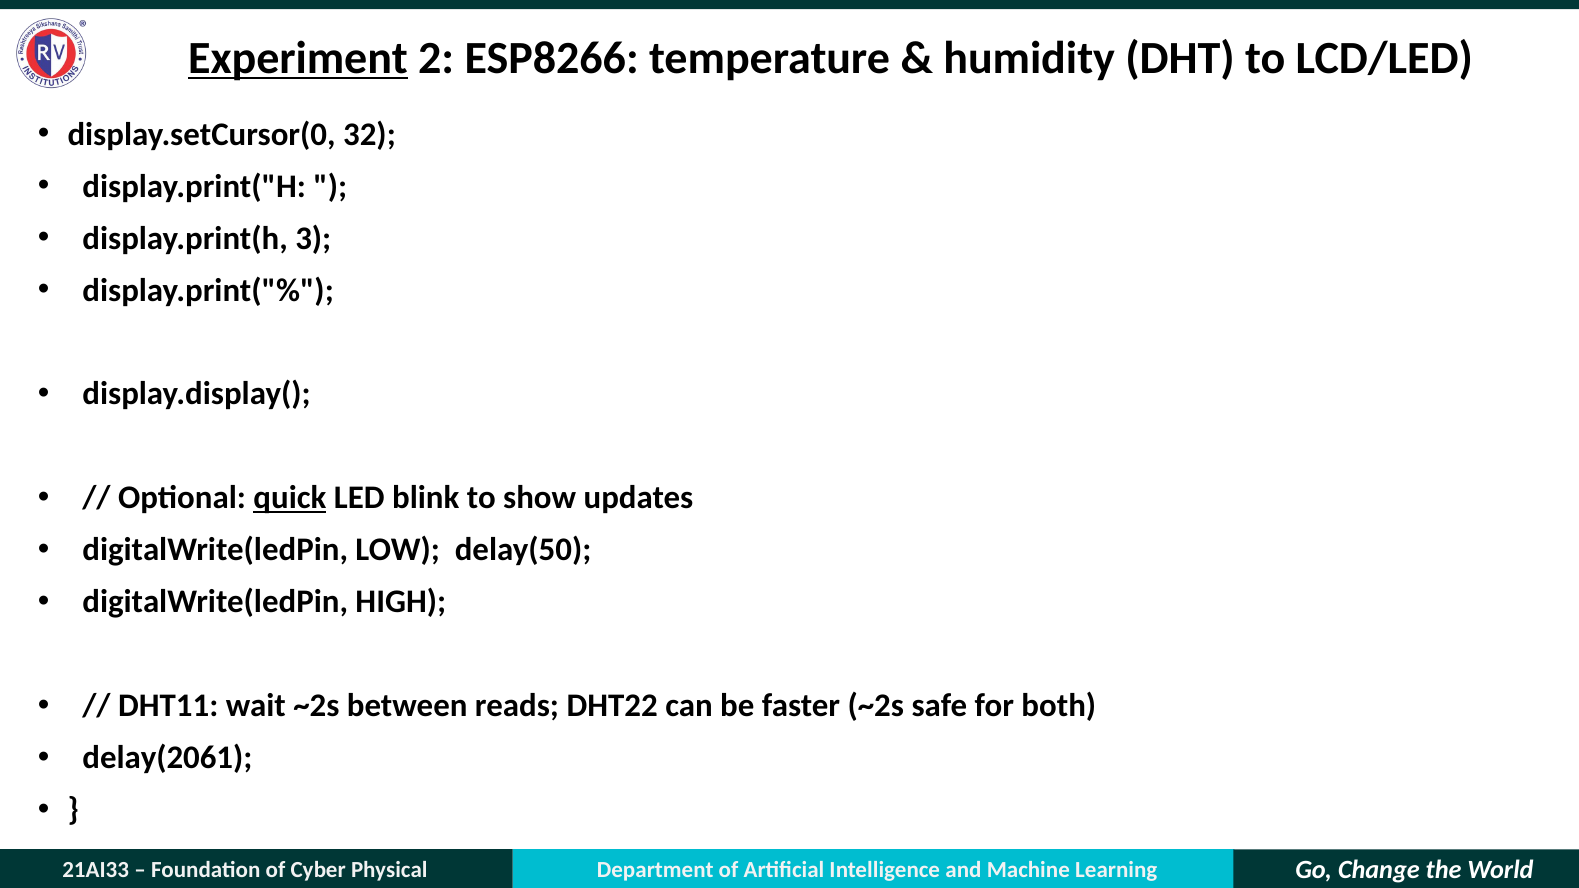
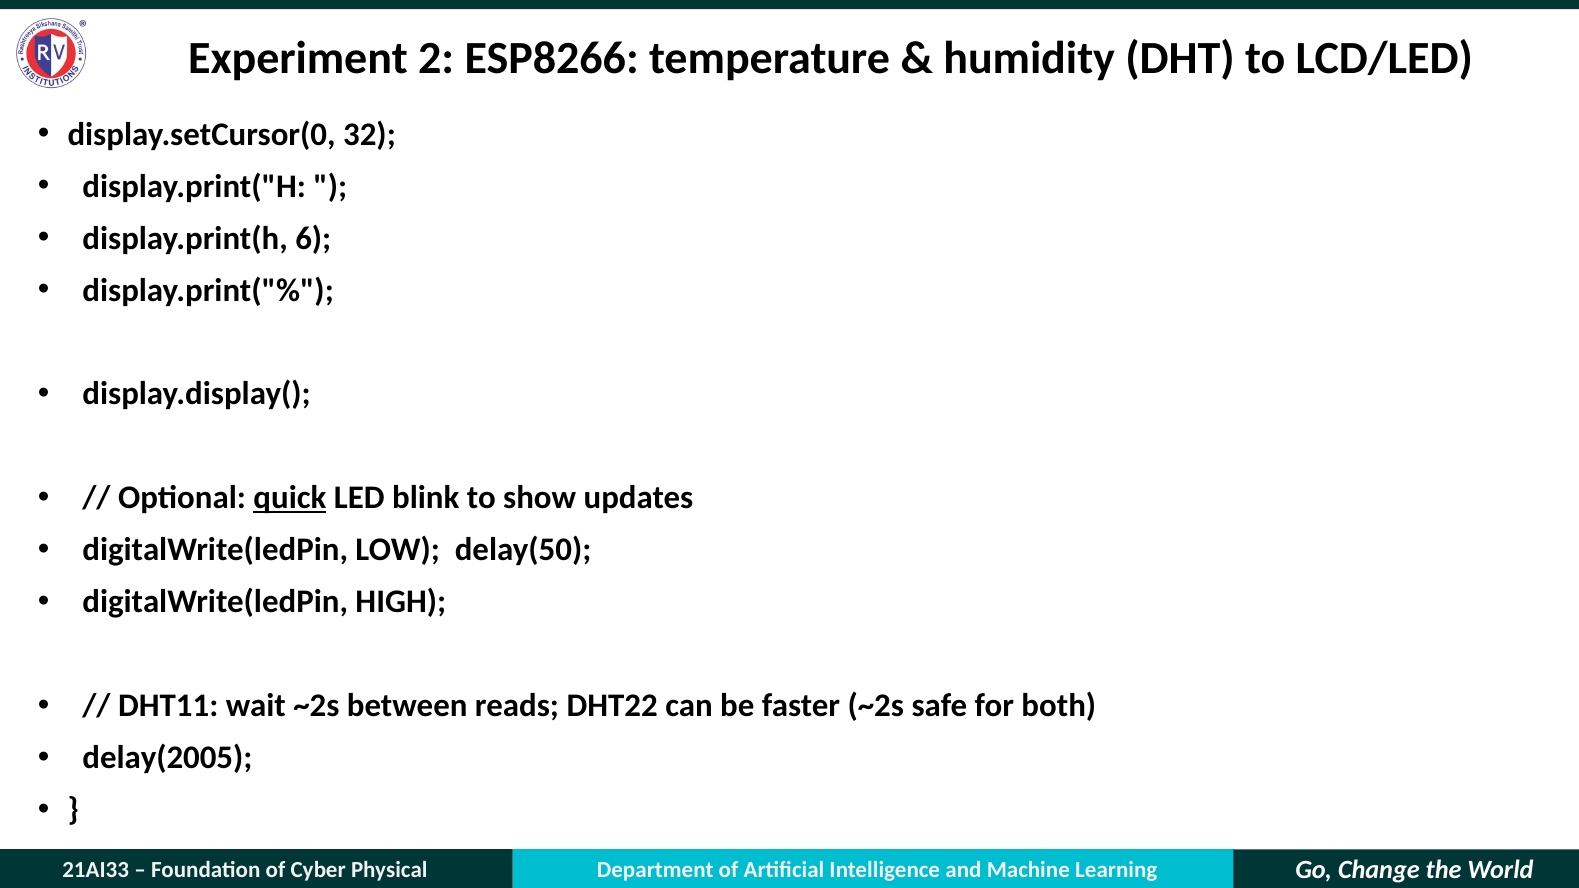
Experiment underline: present -> none (298, 58)
3: 3 -> 6 (313, 238)
delay(2061: delay(2061 -> delay(2005 (167, 758)
